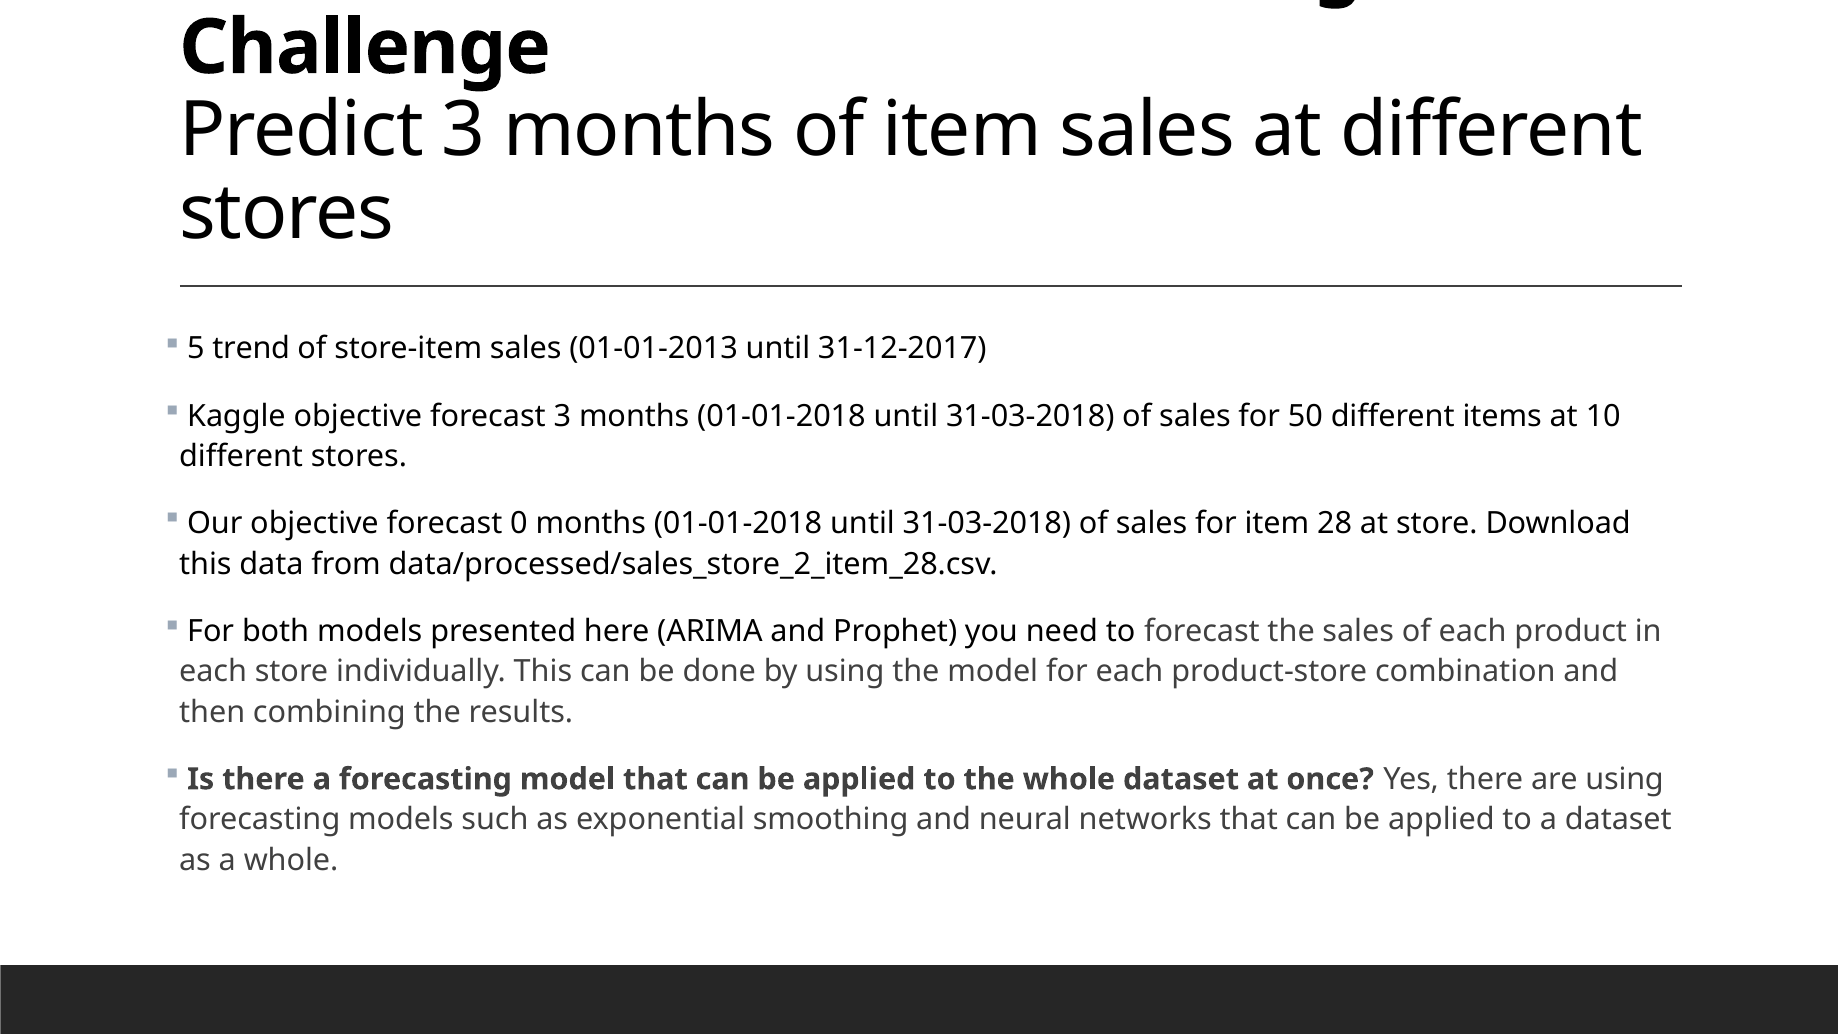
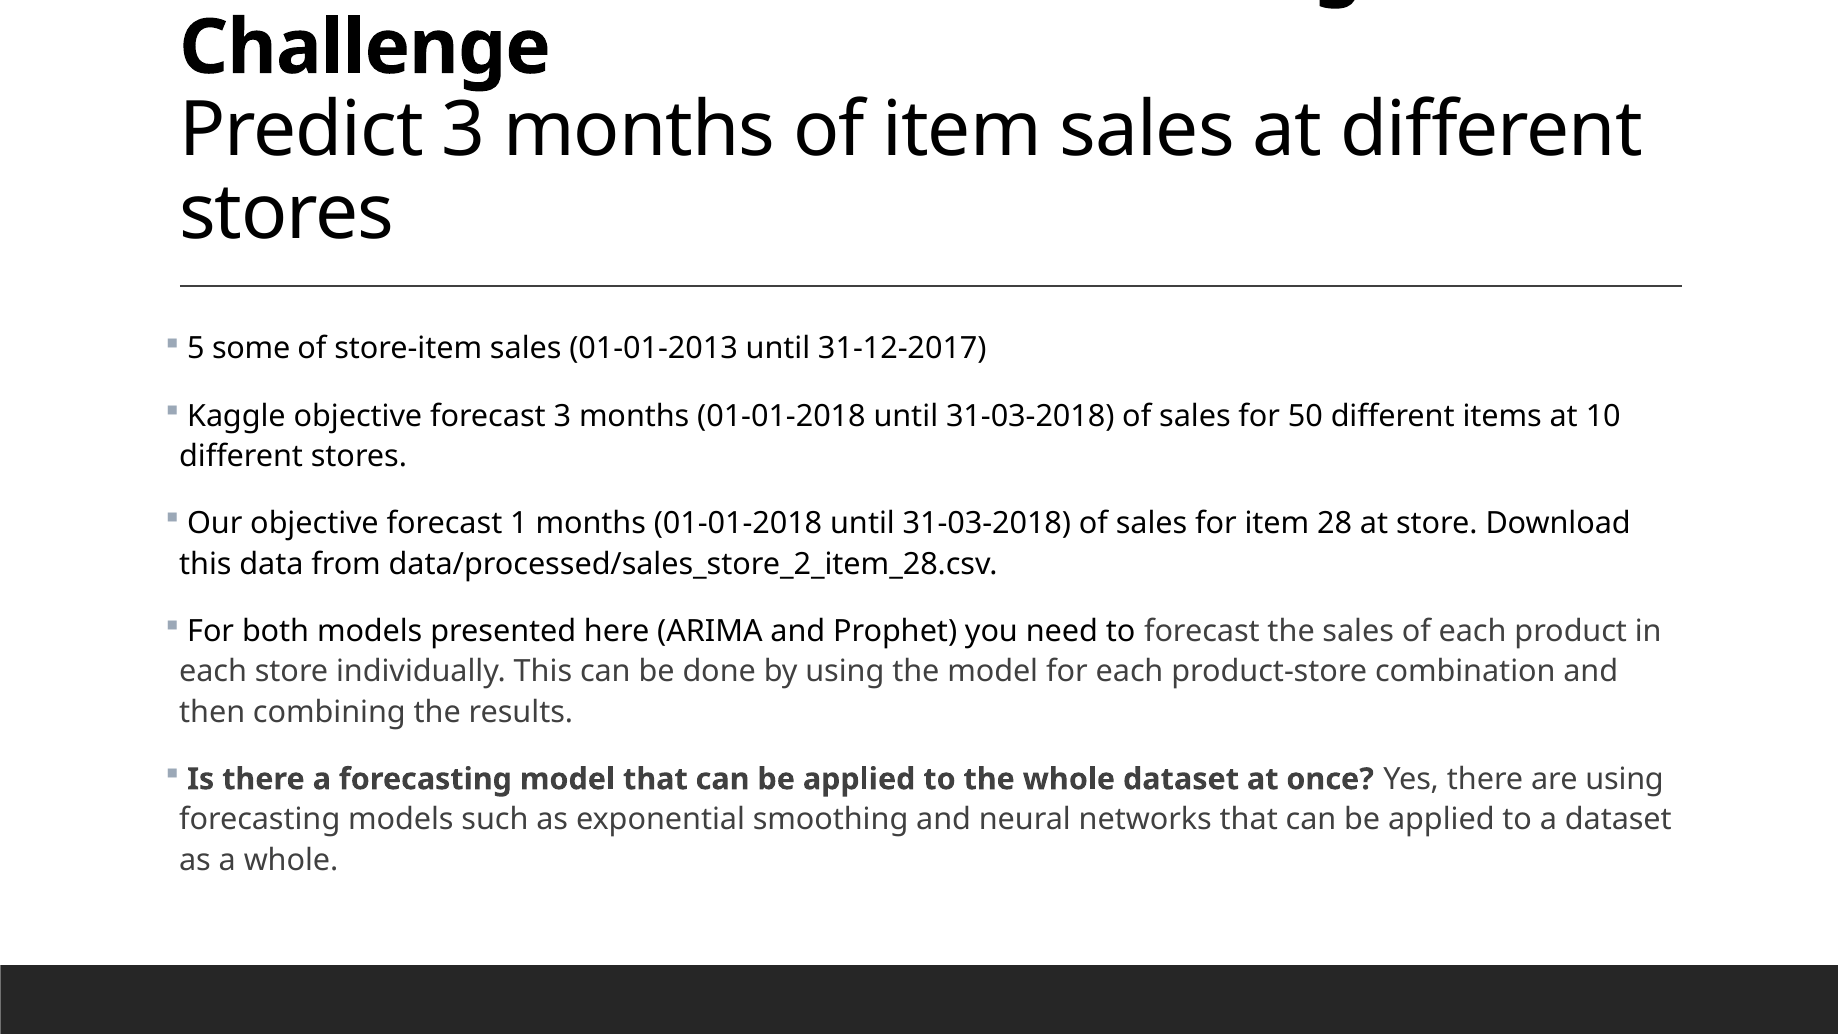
trend: trend -> some (251, 349)
0: 0 -> 1 (519, 524)
